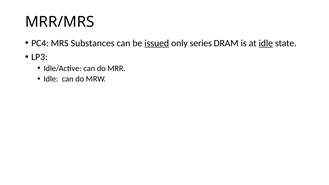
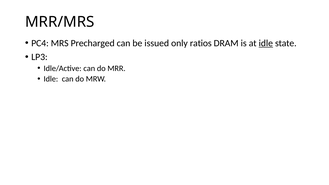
Substances: Substances -> Precharged (93, 43)
issued underline: present -> none (157, 43)
series: series -> ratios (201, 43)
